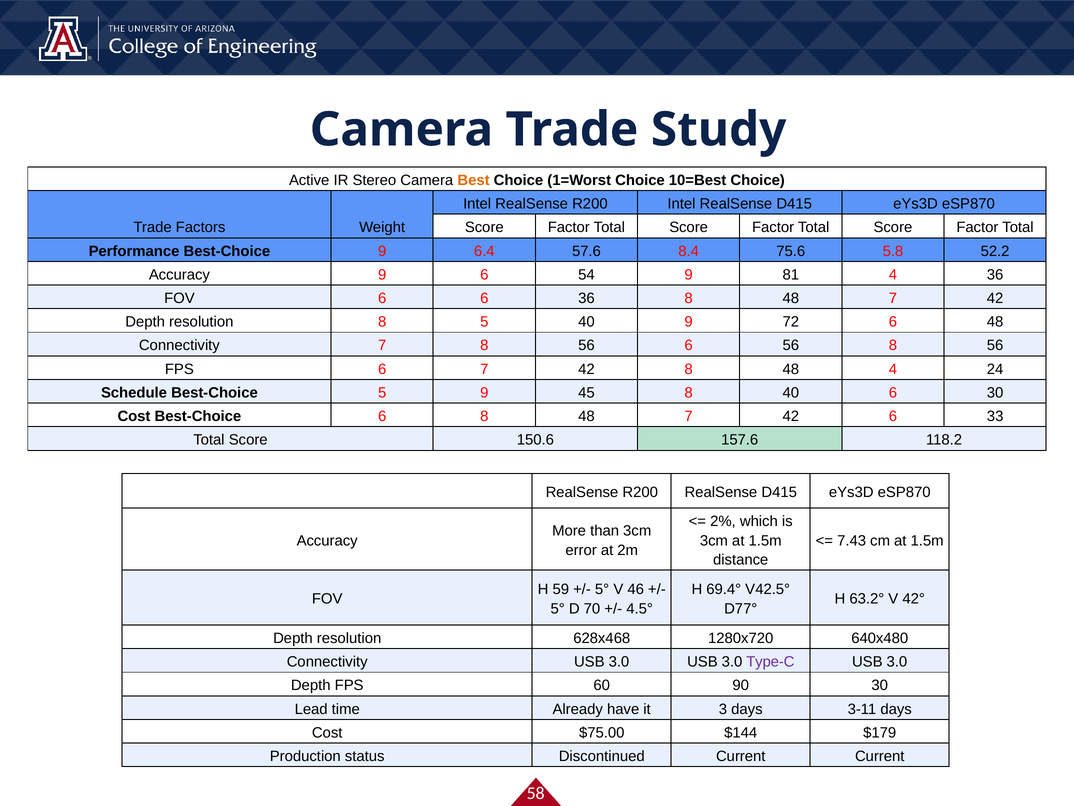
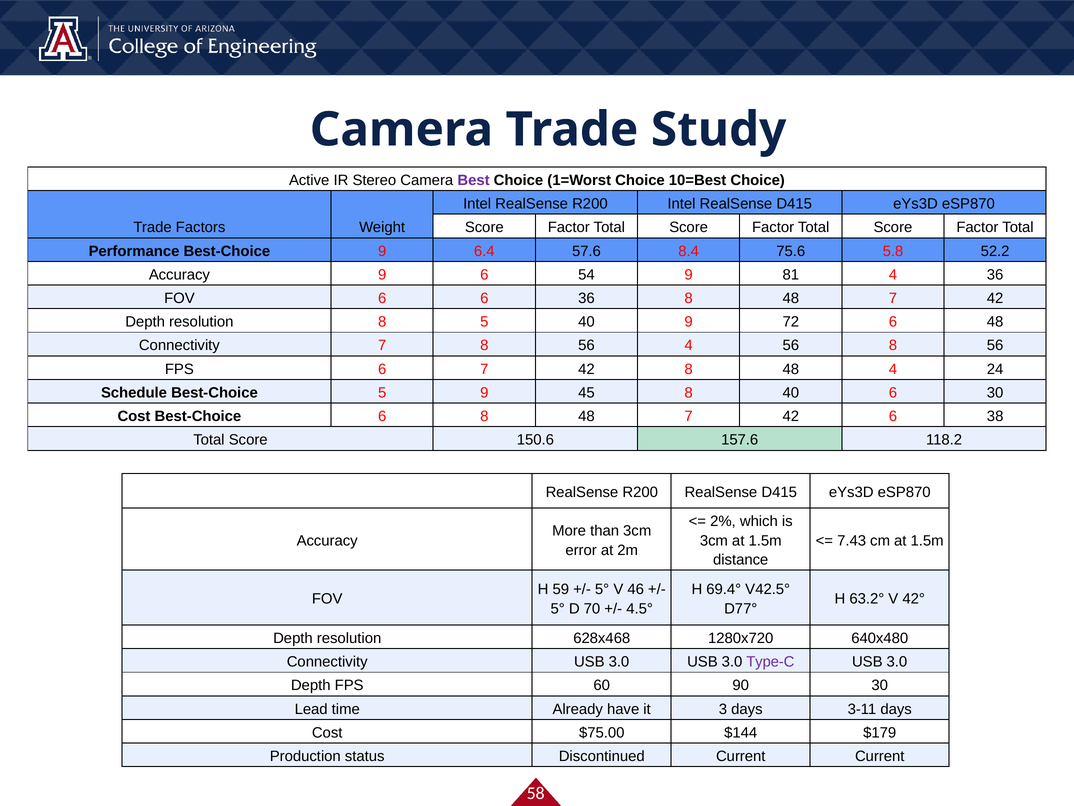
Best colour: orange -> purple (474, 180)
56 6: 6 -> 4 (689, 345)
33: 33 -> 38 (995, 416)
